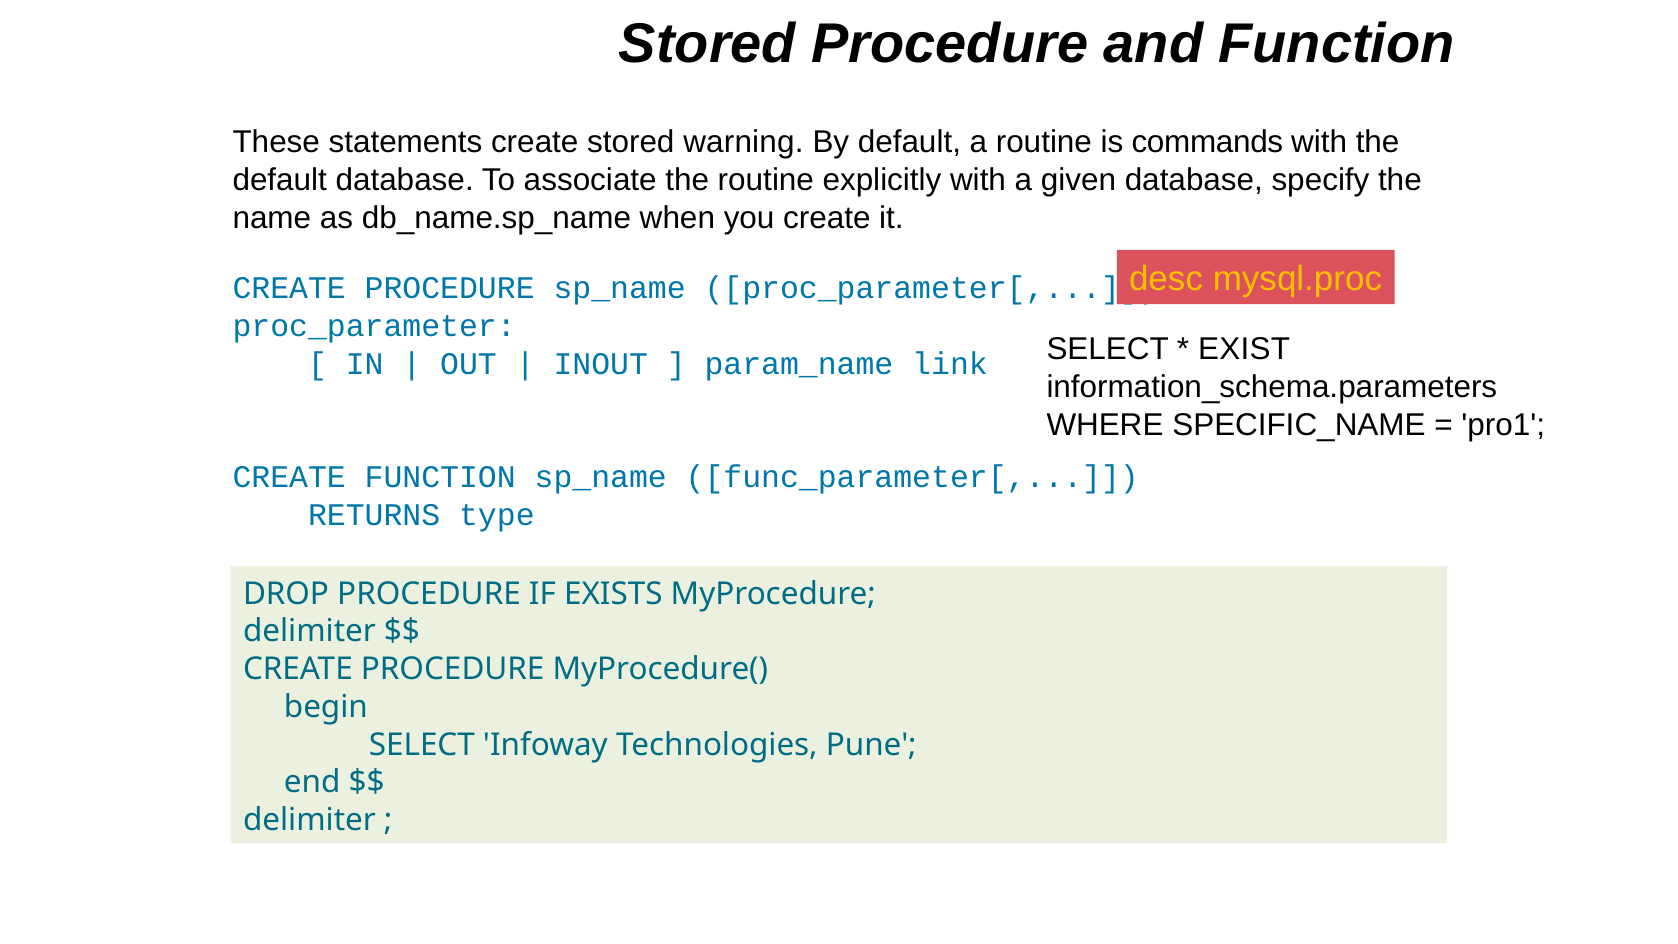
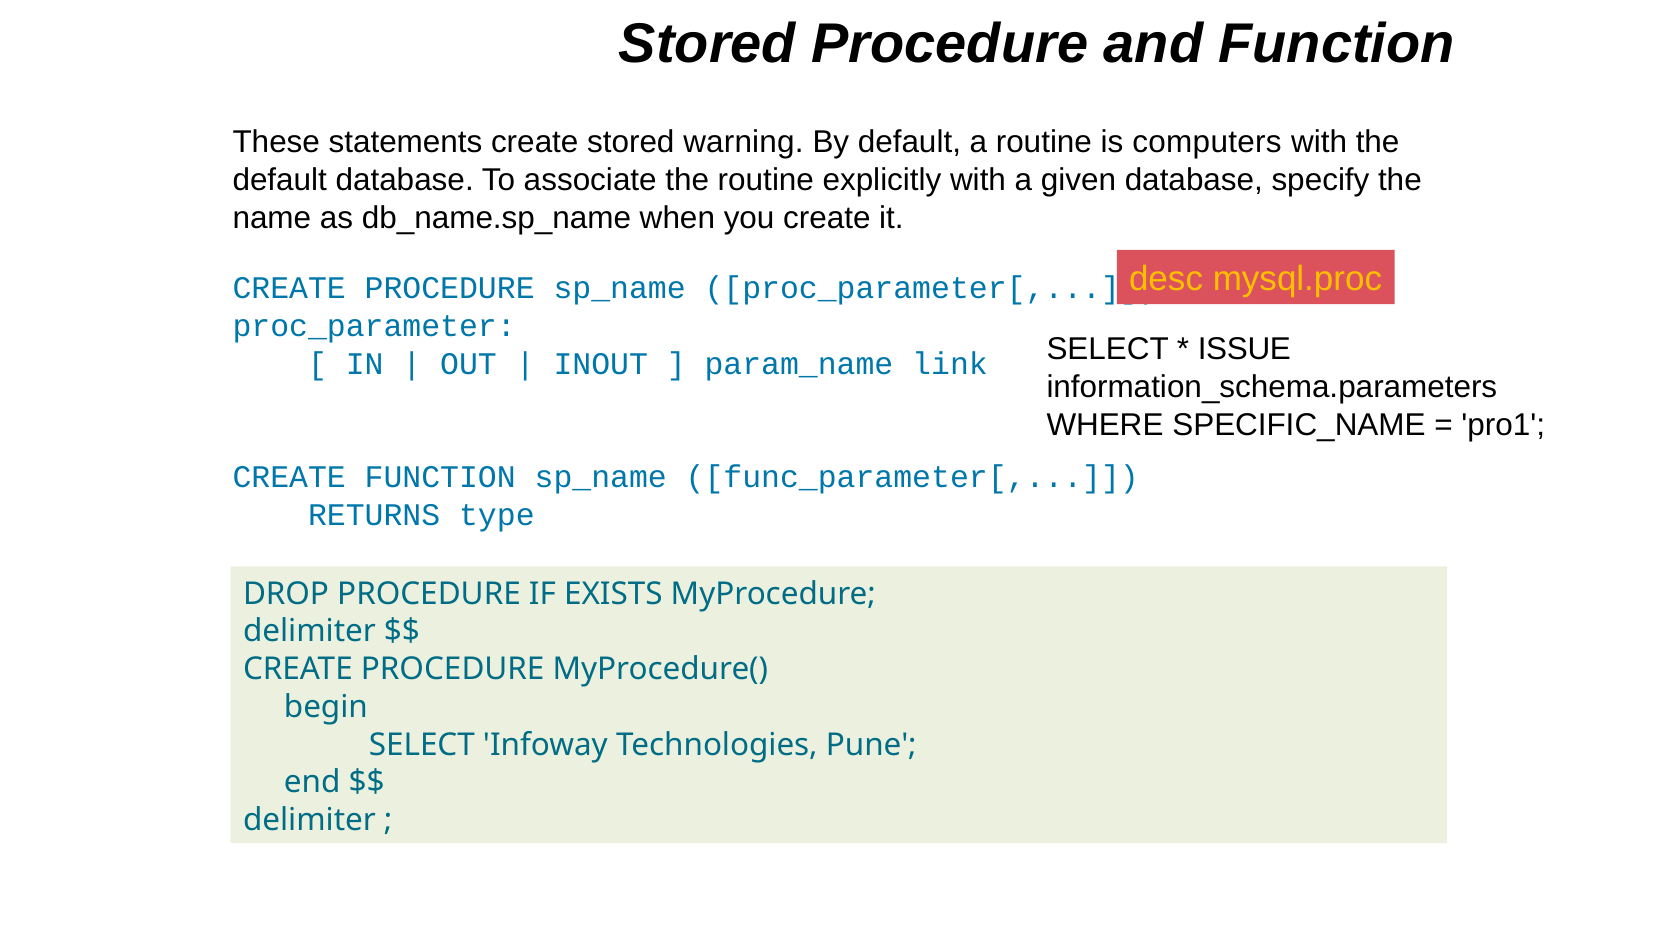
commands: commands -> computers (1207, 143)
EXIST: EXIST -> ISSUE (1244, 350)
